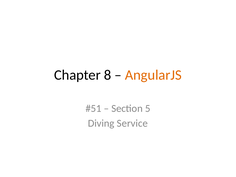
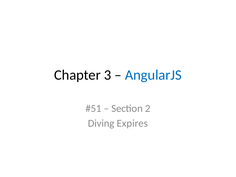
8: 8 -> 3 (108, 75)
AngularJS colour: orange -> blue (153, 75)
5: 5 -> 2 (148, 109)
Service: Service -> Expires (132, 123)
